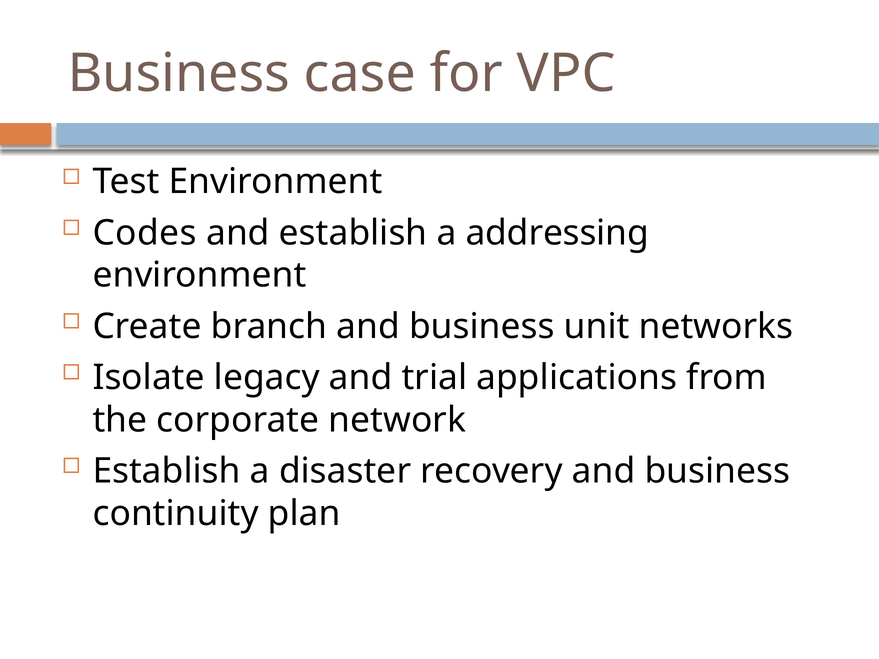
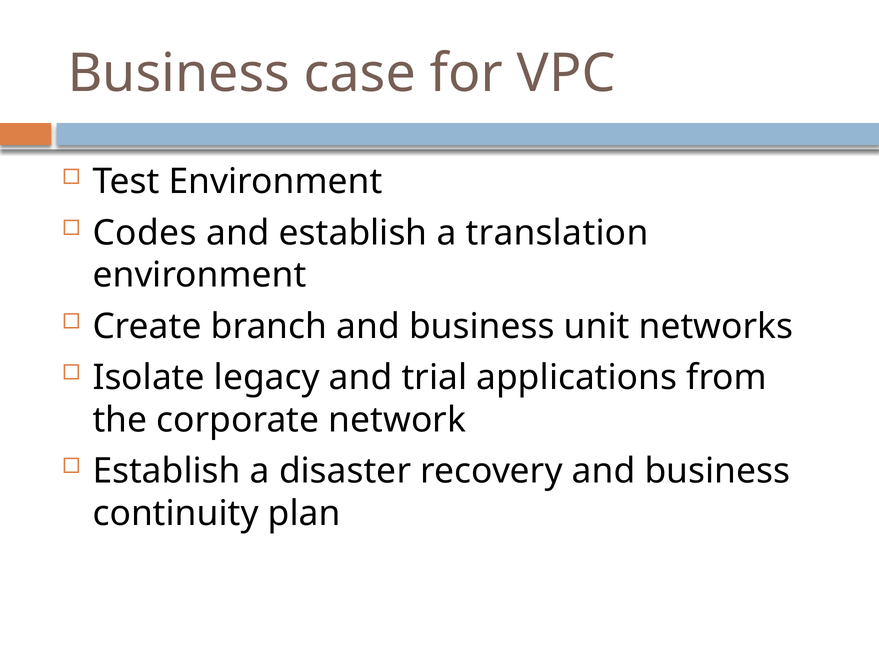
addressing: addressing -> translation (557, 233)
